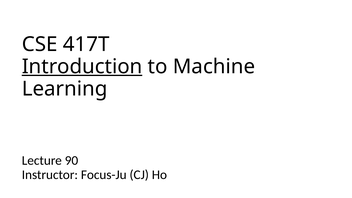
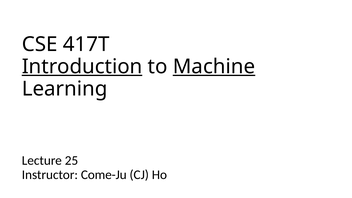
Machine underline: none -> present (214, 67)
90: 90 -> 25 (71, 160)
Focus-Ju: Focus-Ju -> Come-Ju (104, 175)
